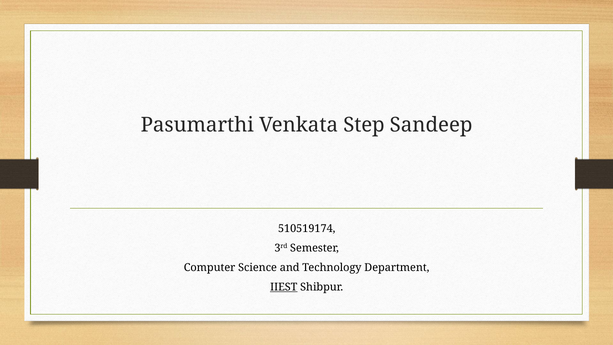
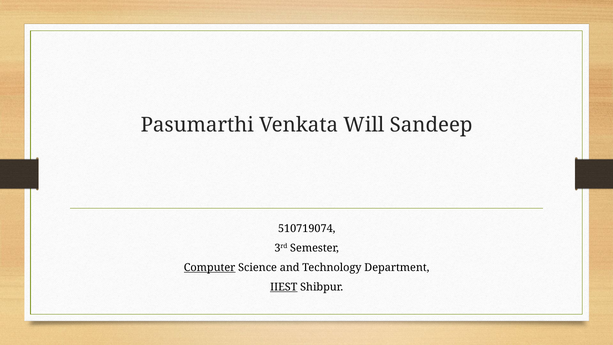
Step: Step -> Will (364, 125)
510519174: 510519174 -> 510719074 (307, 229)
Computer underline: none -> present (210, 267)
